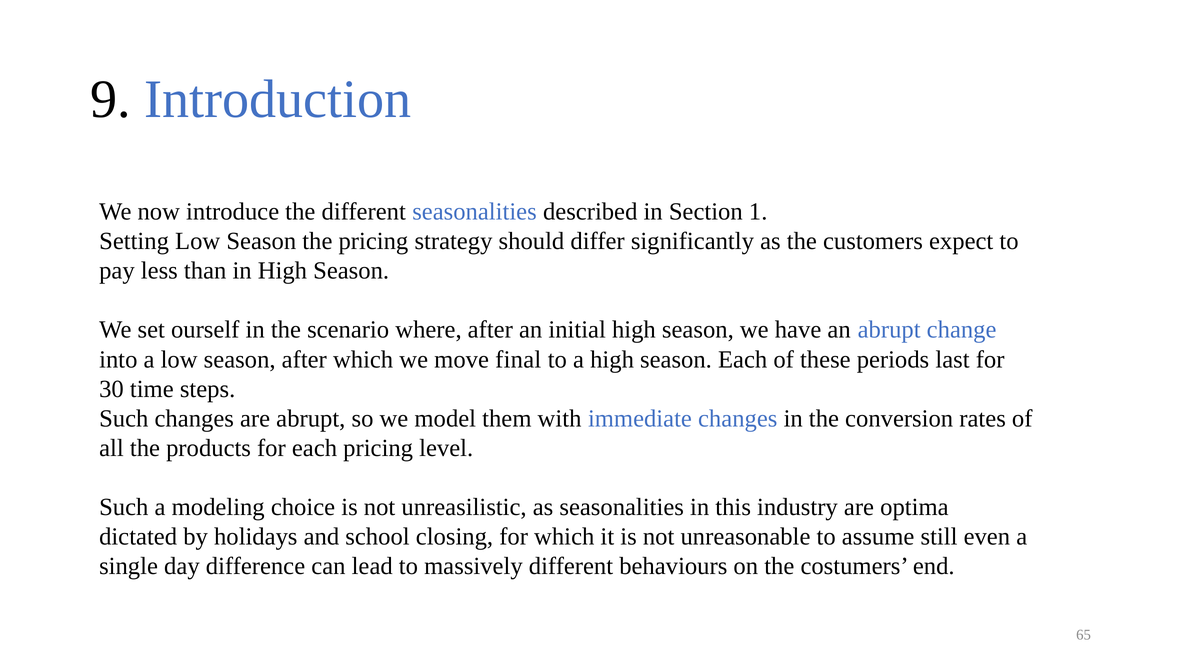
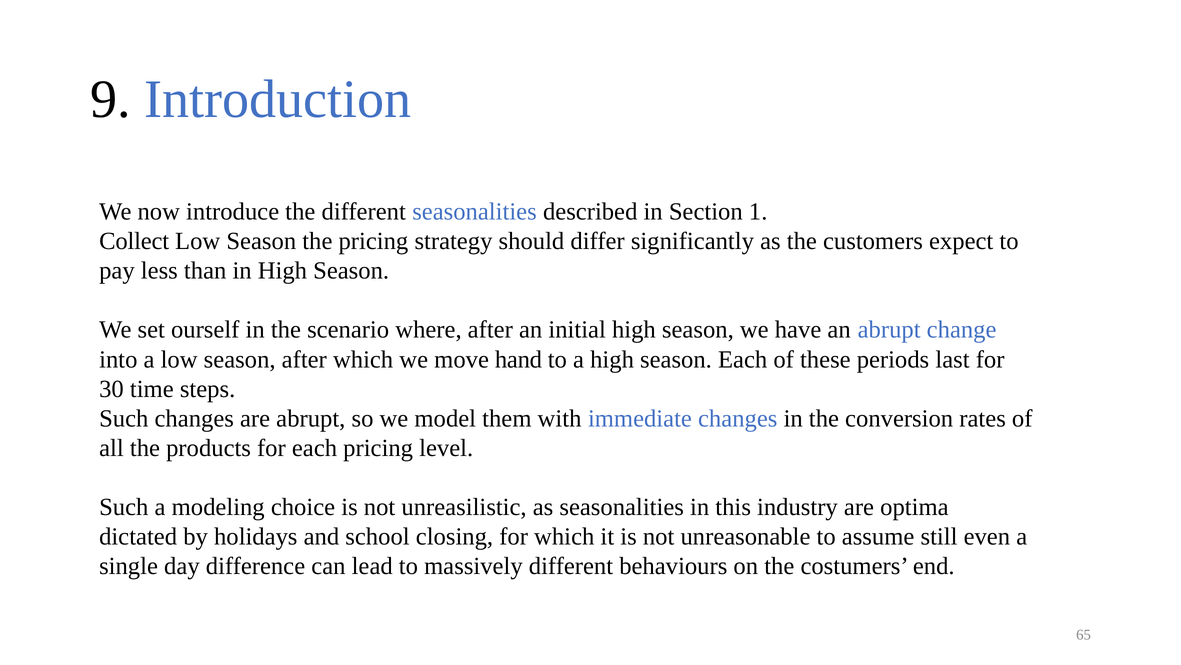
Setting: Setting -> Collect (134, 241)
final: final -> hand (518, 359)
